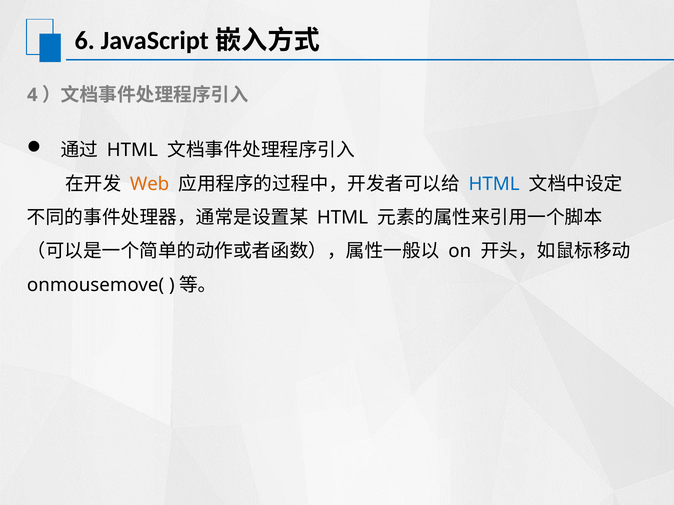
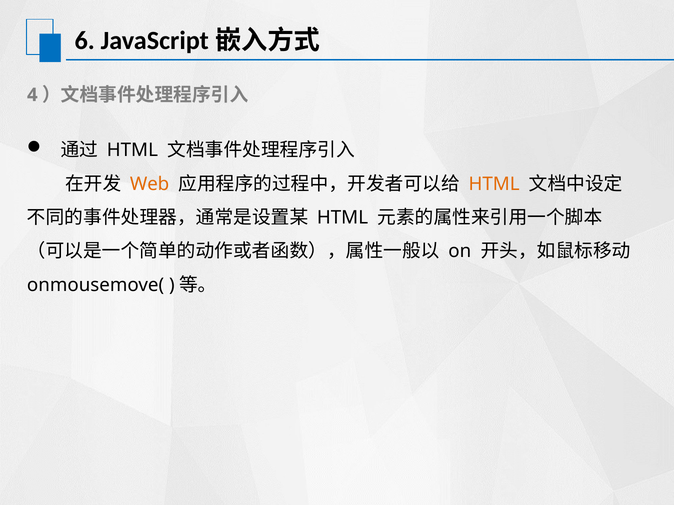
HTML colour: blue -> orange (494, 184)
